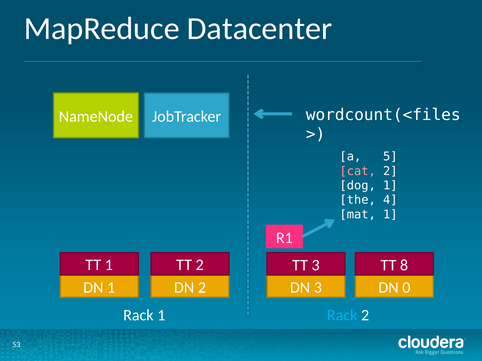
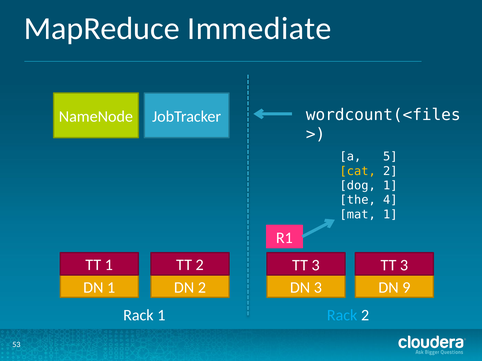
Datacenter: Datacenter -> Immediate (259, 28)
cat colour: pink -> yellow (358, 171)
3 TT 8: 8 -> 3 (404, 265)
0: 0 -> 9 (406, 288)
